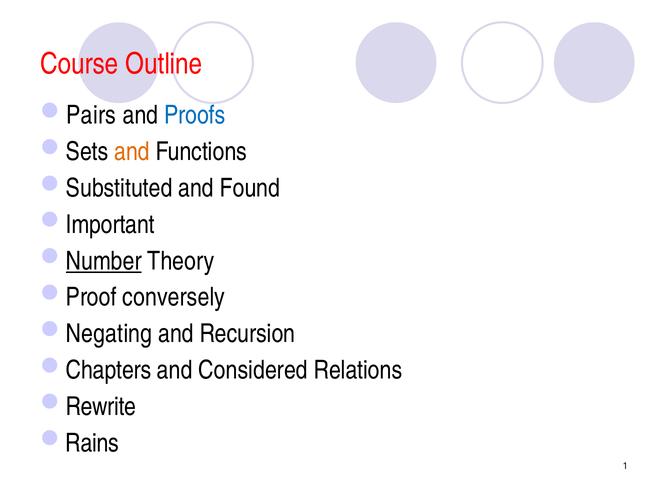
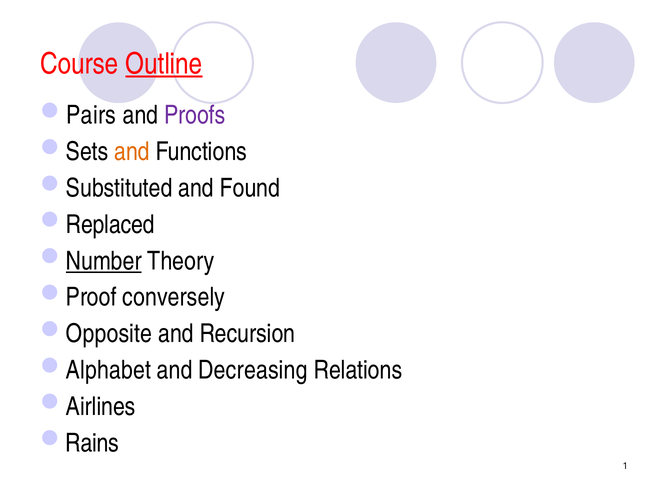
Outline underline: none -> present (164, 64)
Proofs colour: blue -> purple (195, 115)
Important: Important -> Replaced (110, 225)
Negating: Negating -> Opposite (109, 334)
Chapters: Chapters -> Alphabet (108, 370)
Considered: Considered -> Decreasing (253, 370)
Rewrite: Rewrite -> Airlines (101, 407)
